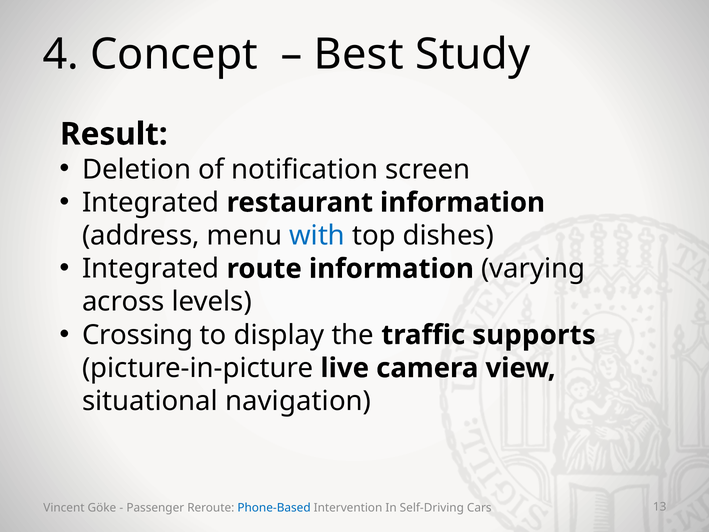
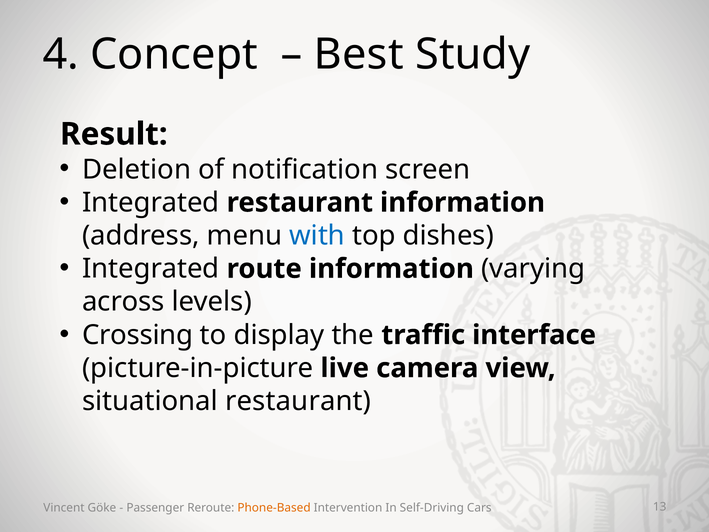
supports: supports -> interface (534, 335)
situational navigation: navigation -> restaurant (298, 401)
Phone-Based colour: blue -> orange (274, 508)
